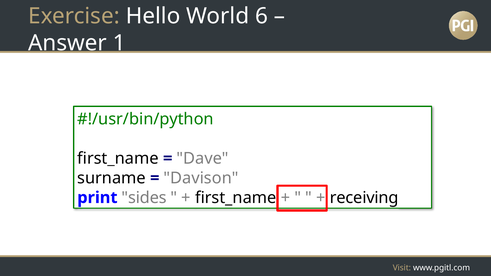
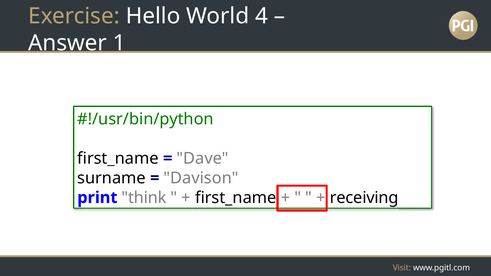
6: 6 -> 4 (261, 16)
sides: sides -> think (144, 198)
